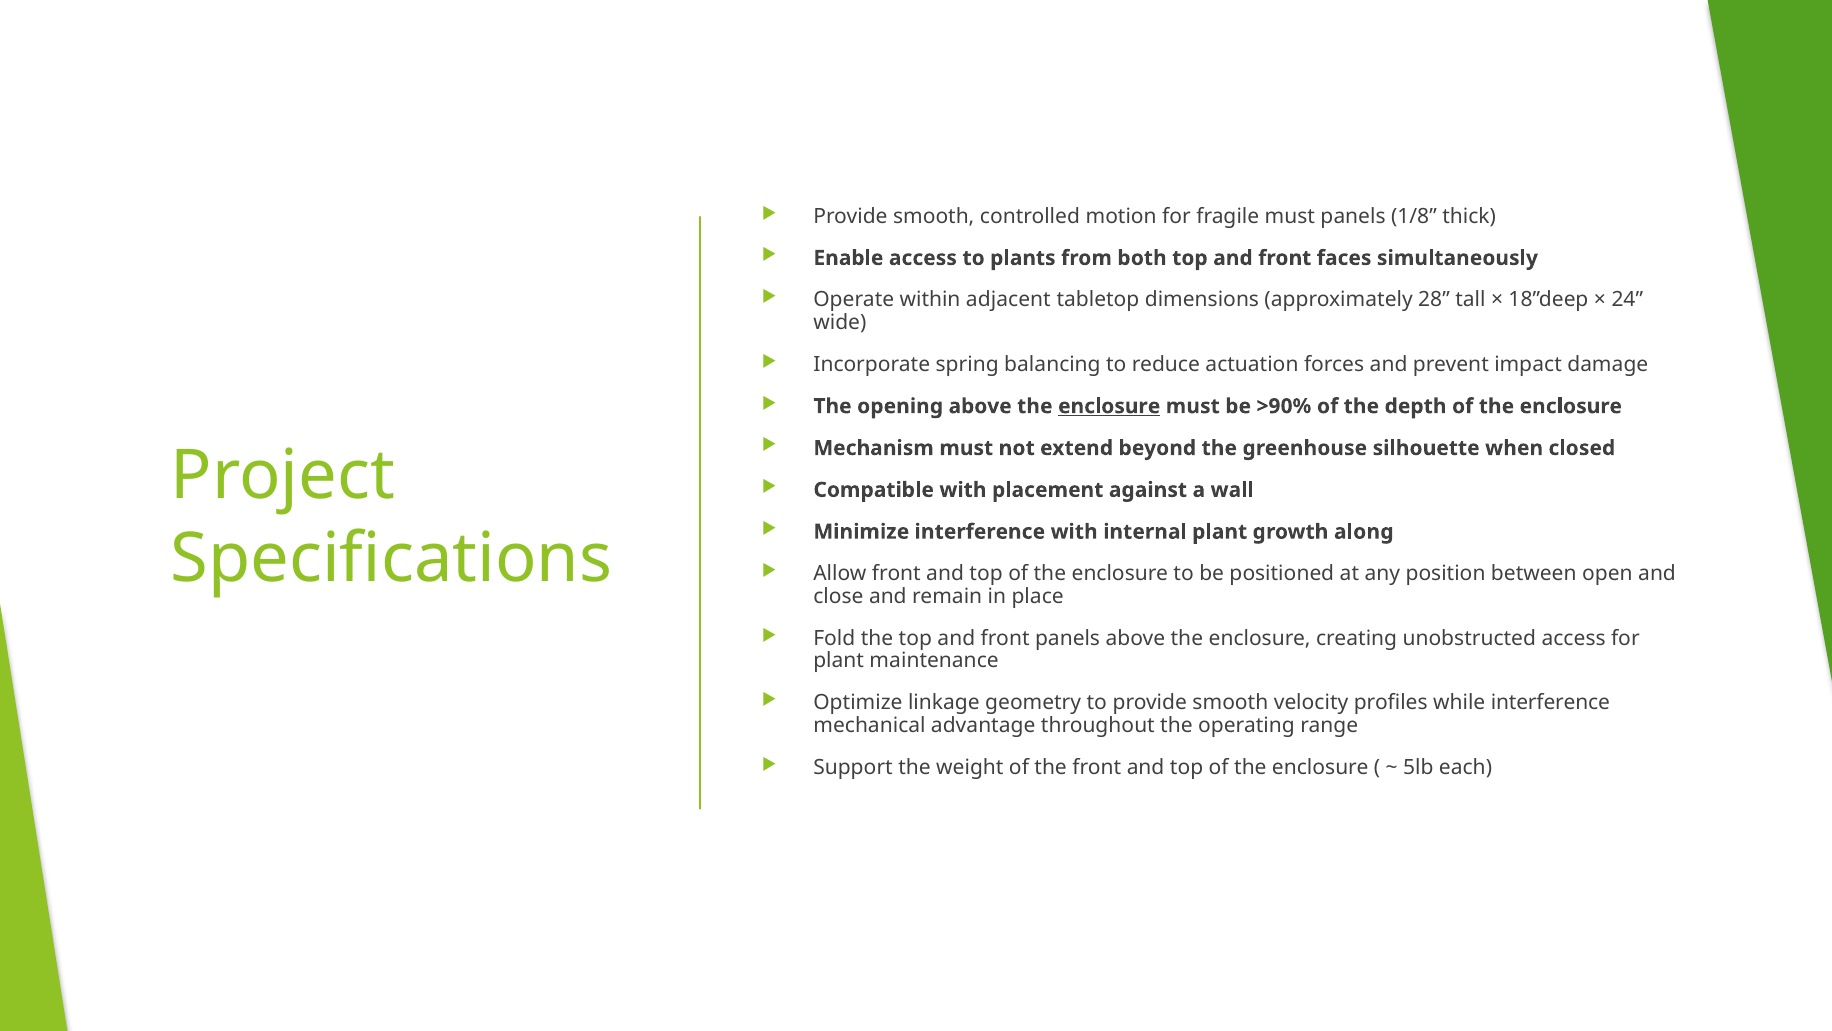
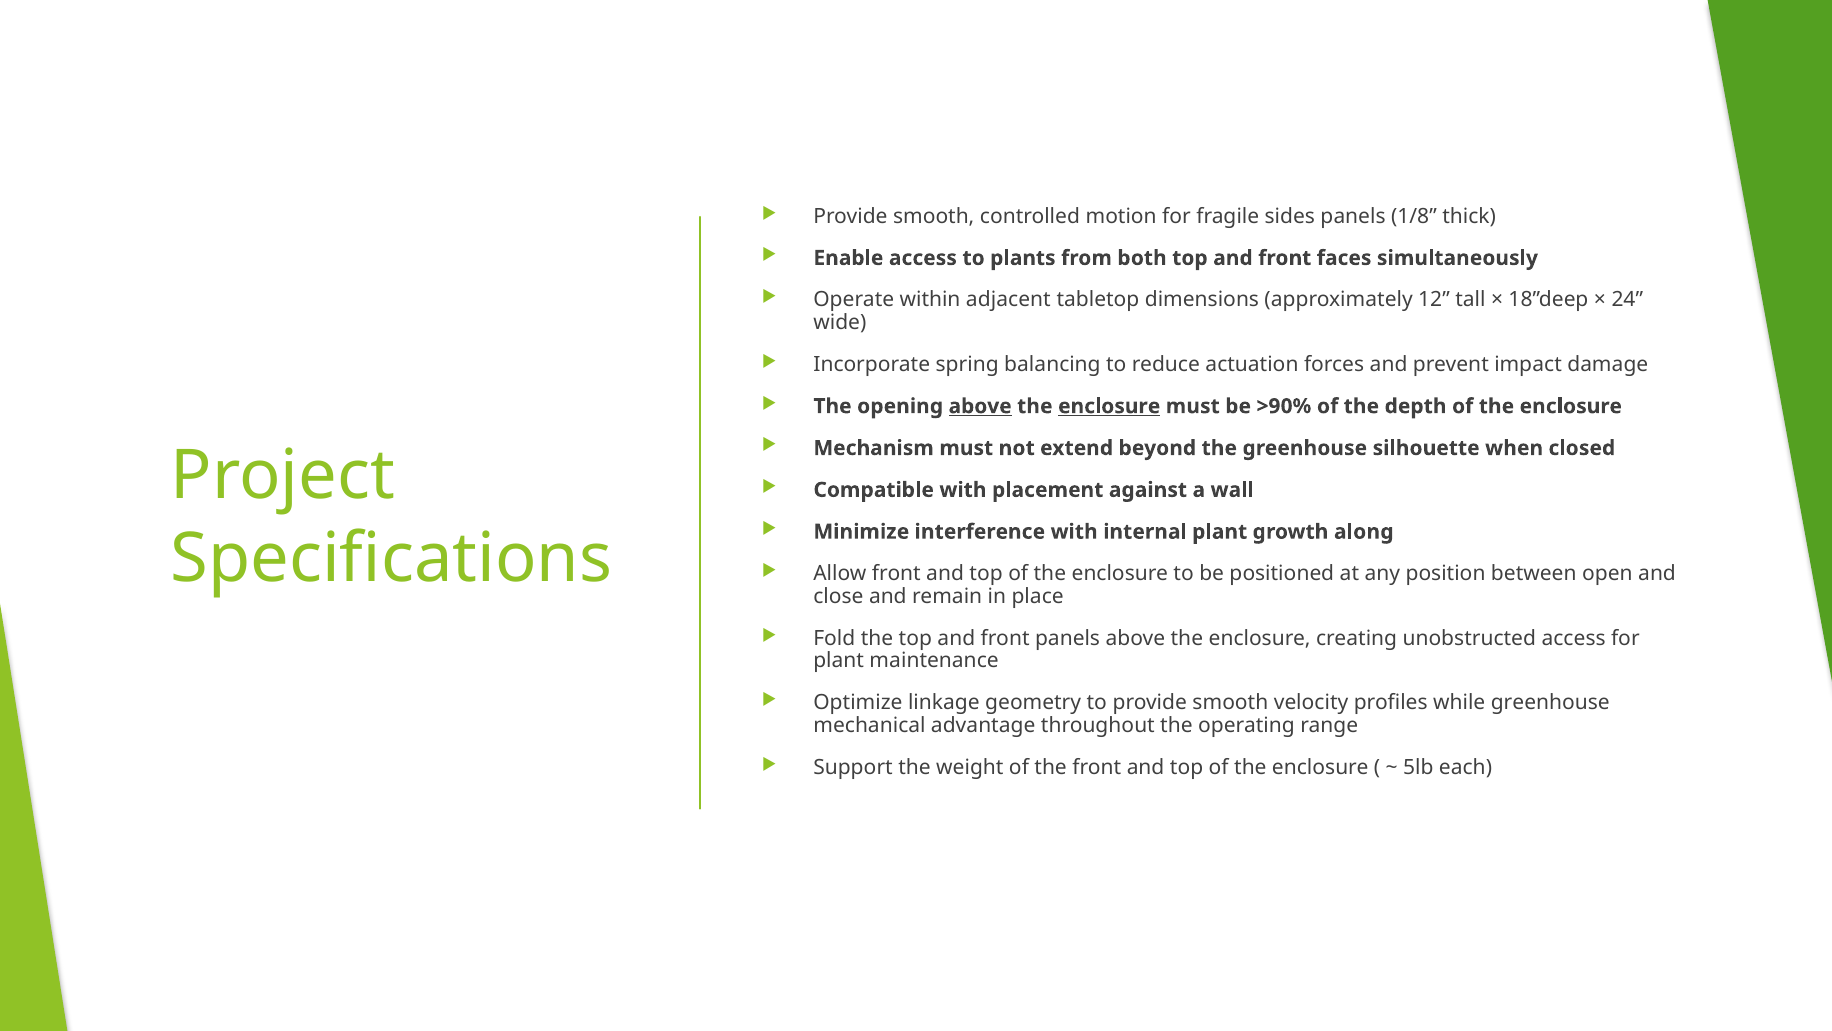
fragile must: must -> sides (1290, 216)
28: 28 -> 12 (1434, 300)
above underline: none -> present (980, 406)
while interference: interference -> greenhouse (1550, 702)
